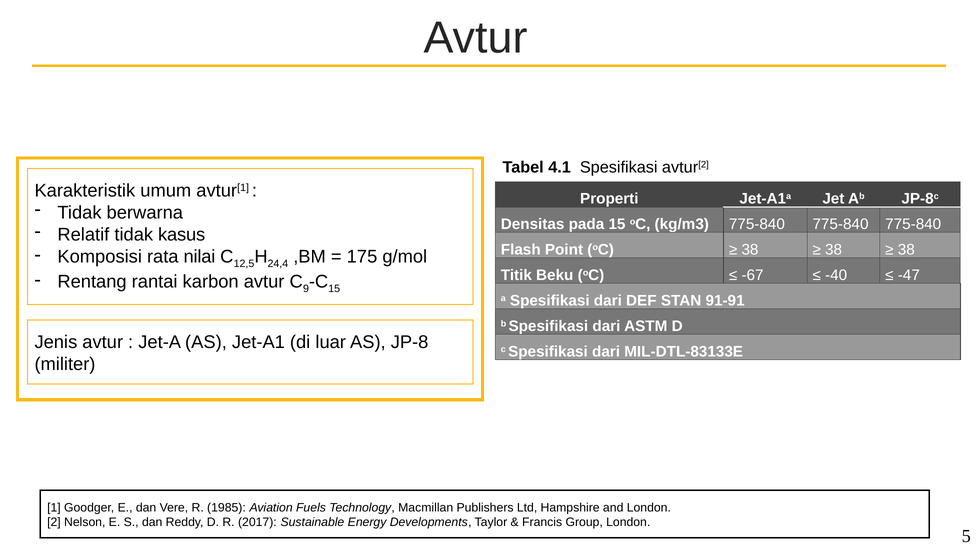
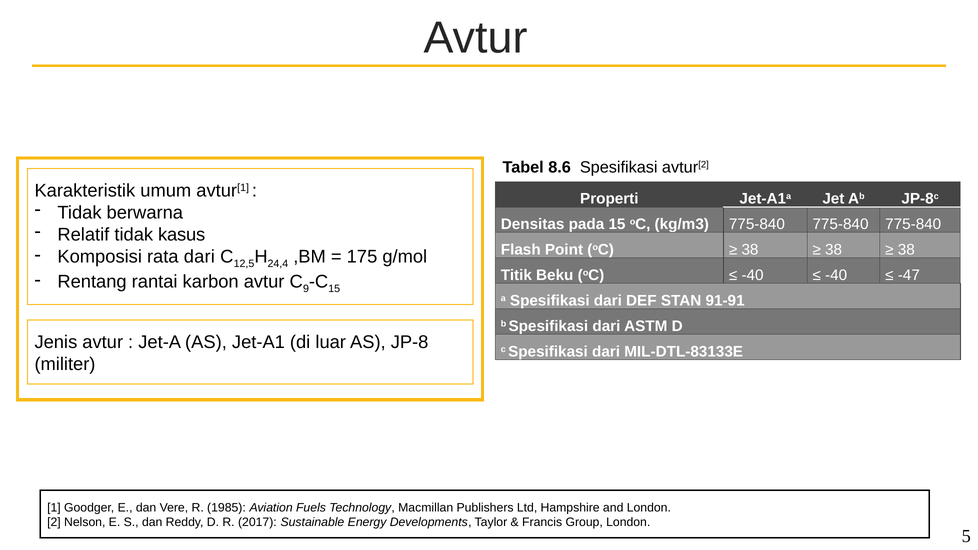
4.1: 4.1 -> 8.6 (560, 167)
rata nilai: nilai -> dari (199, 257)
-67: -67 -> -40 (753, 275)
